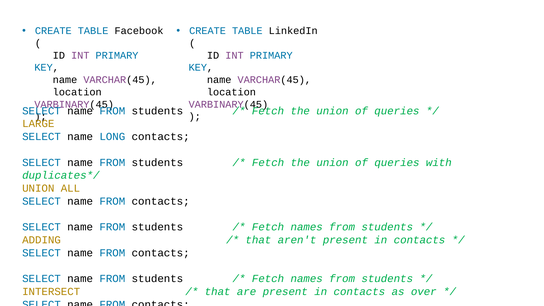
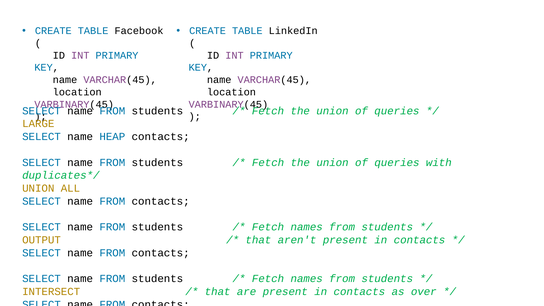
LONG: LONG -> HEAP (112, 137)
ADDING: ADDING -> OUTPUT (42, 240)
